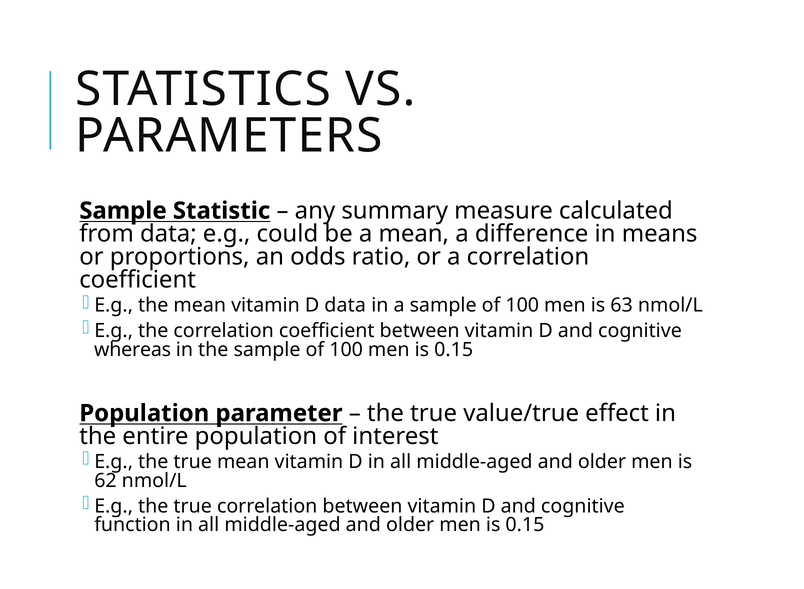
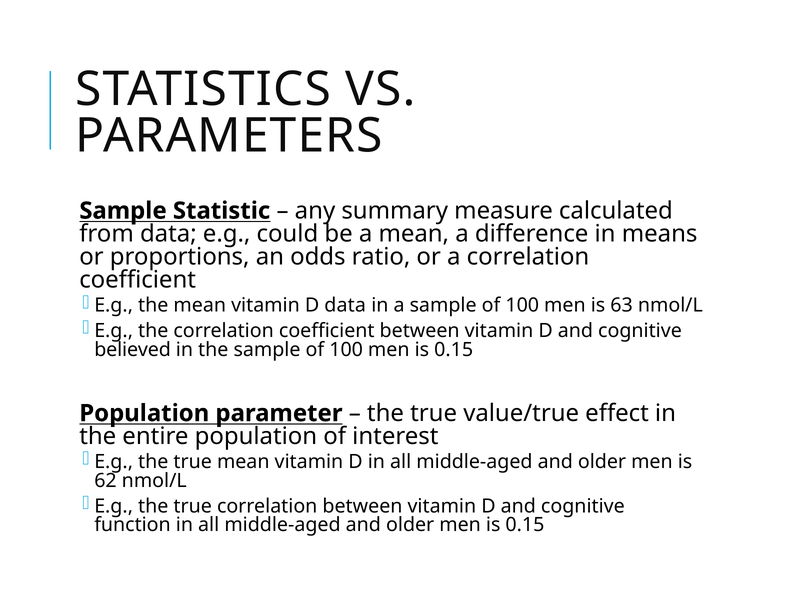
whereas: whereas -> believed (133, 350)
